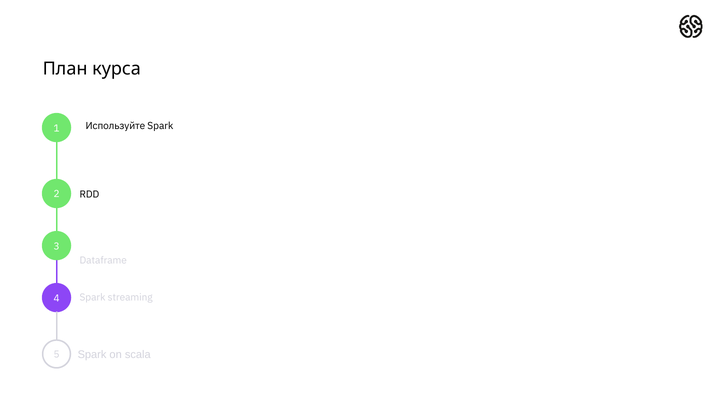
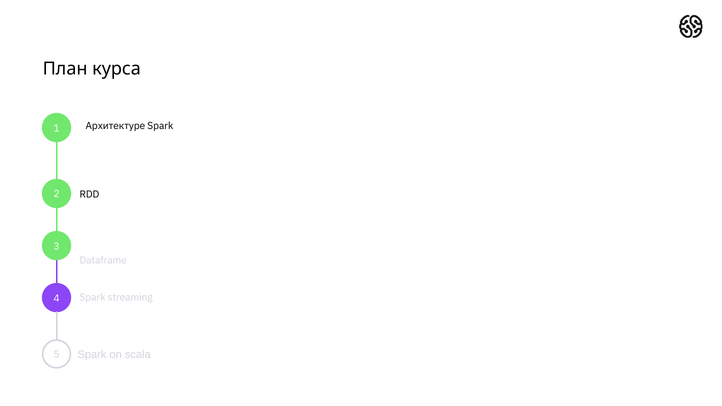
Используйте: Используйте -> Архитектуре (115, 126)
